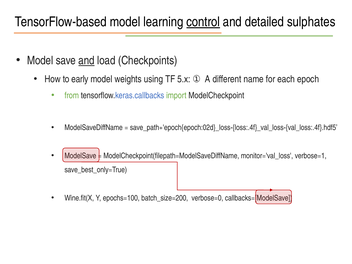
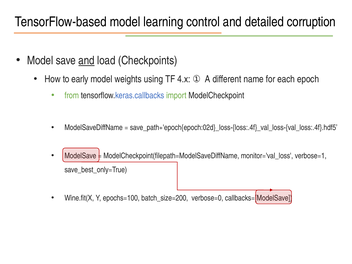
control underline: present -> none (203, 22)
sulphates: sulphates -> corruption (311, 22)
5.x: 5.x -> 4.x (184, 79)
